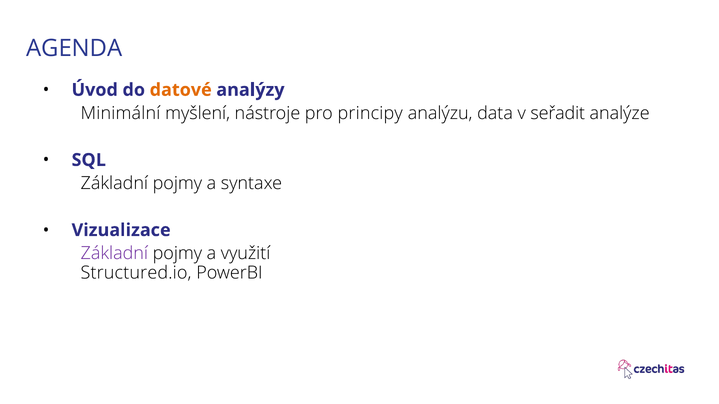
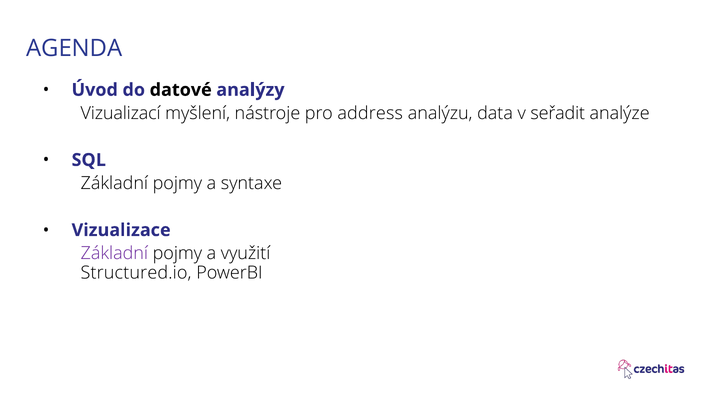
datové colour: orange -> black (181, 90)
Minimální: Minimální -> Vizualizací (121, 113)
principy: principy -> address (370, 113)
